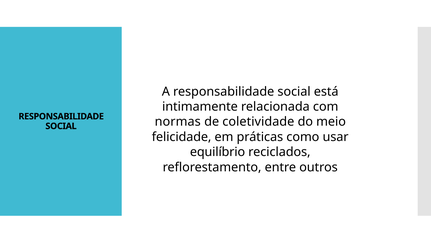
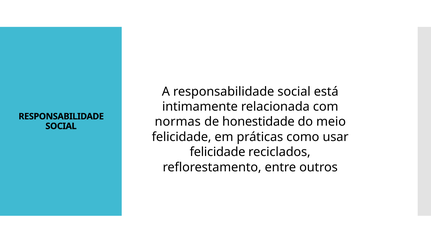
coletividade: coletividade -> honestidade (258, 122)
equilíbrio: equilíbrio -> felicidade (218, 152)
